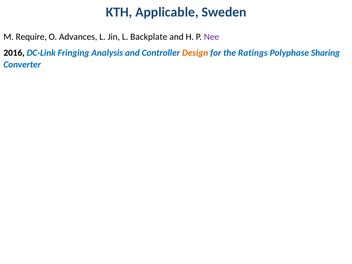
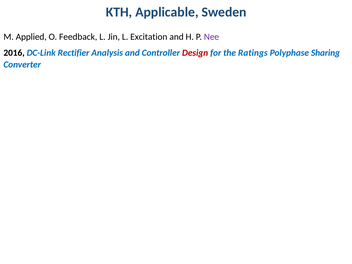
Require: Require -> Applied (31, 37)
Advances: Advances -> Feedback (78, 37)
Backplate: Backplate -> Excitation (149, 37)
Fringing: Fringing -> Rectifier (74, 53)
Design colour: orange -> red (195, 53)
